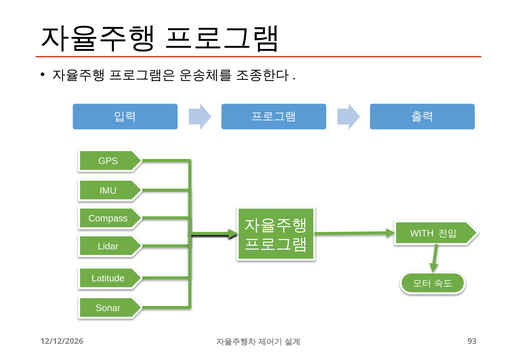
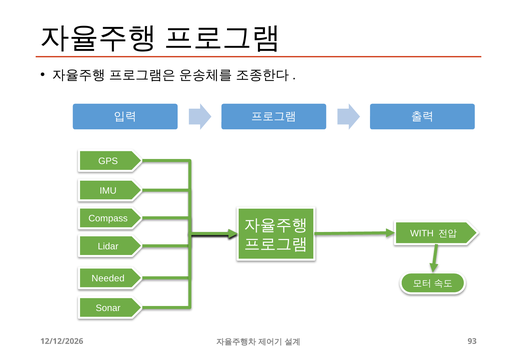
Latitude: Latitude -> Needed (108, 278)
